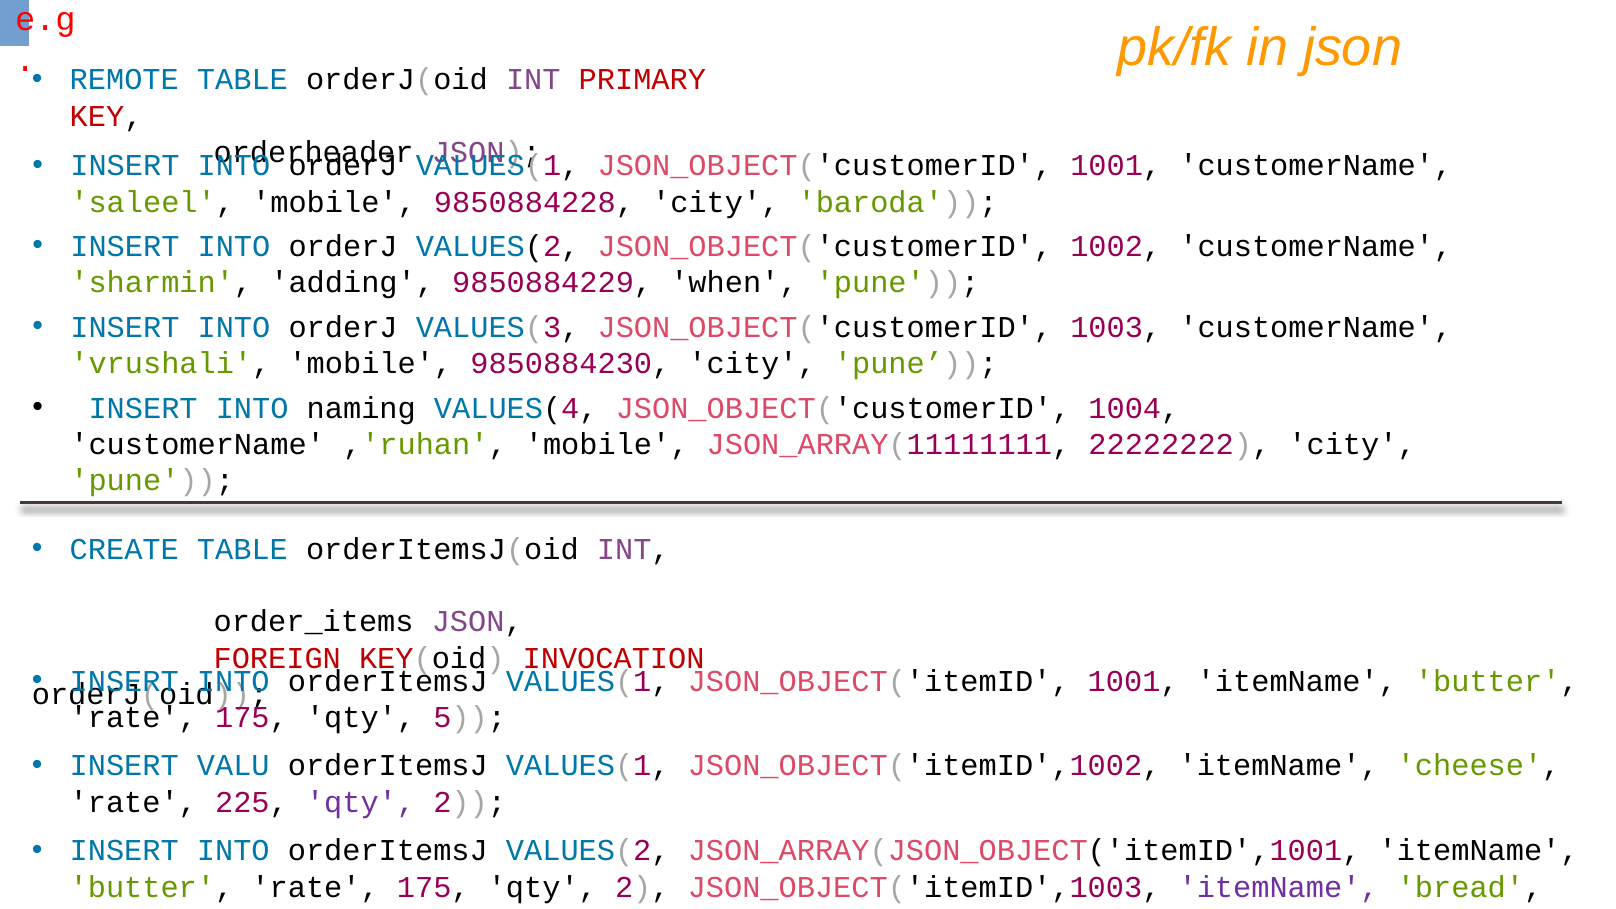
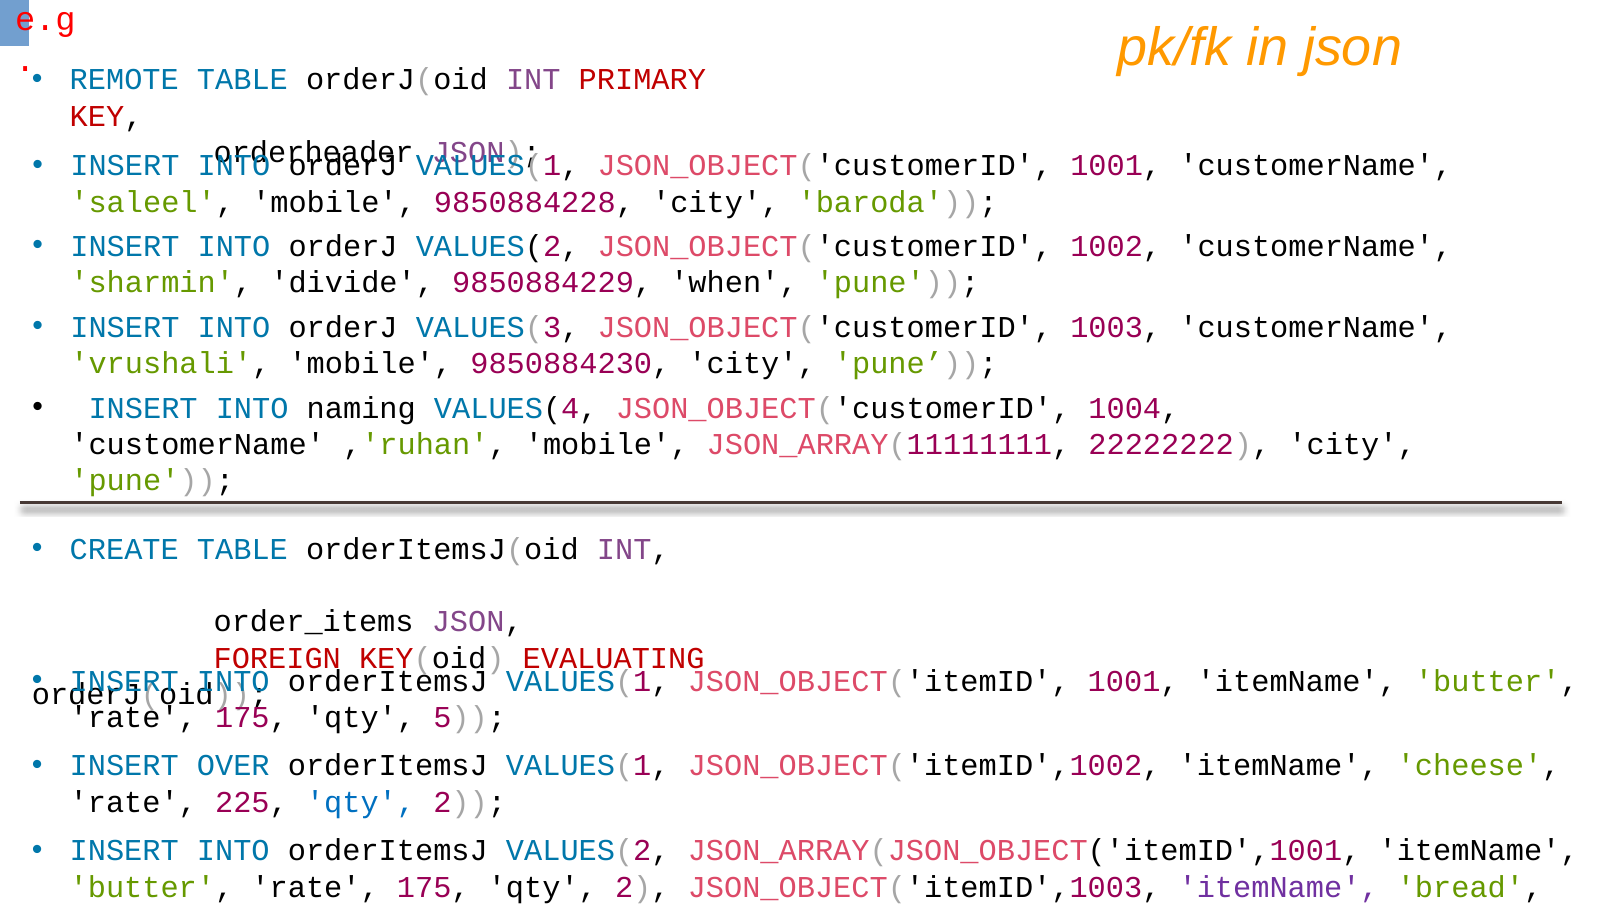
adding: adding -> divide (352, 283)
INVOCATION: INVOCATION -> EVALUATING (614, 658)
VALU: VALU -> OVER (233, 766)
qty colour: purple -> blue (361, 802)
